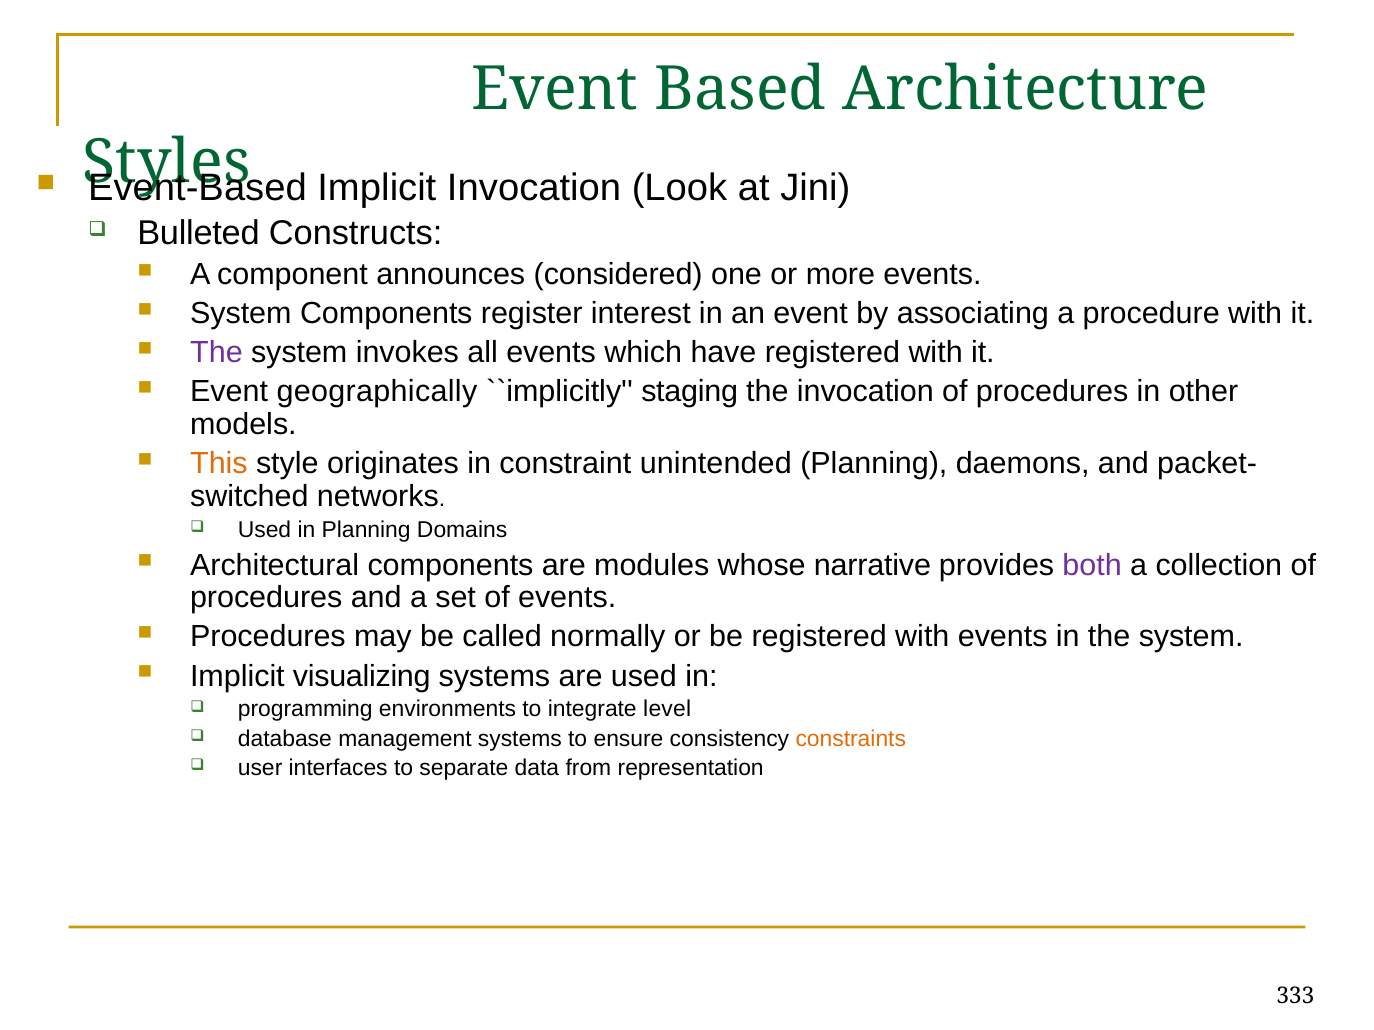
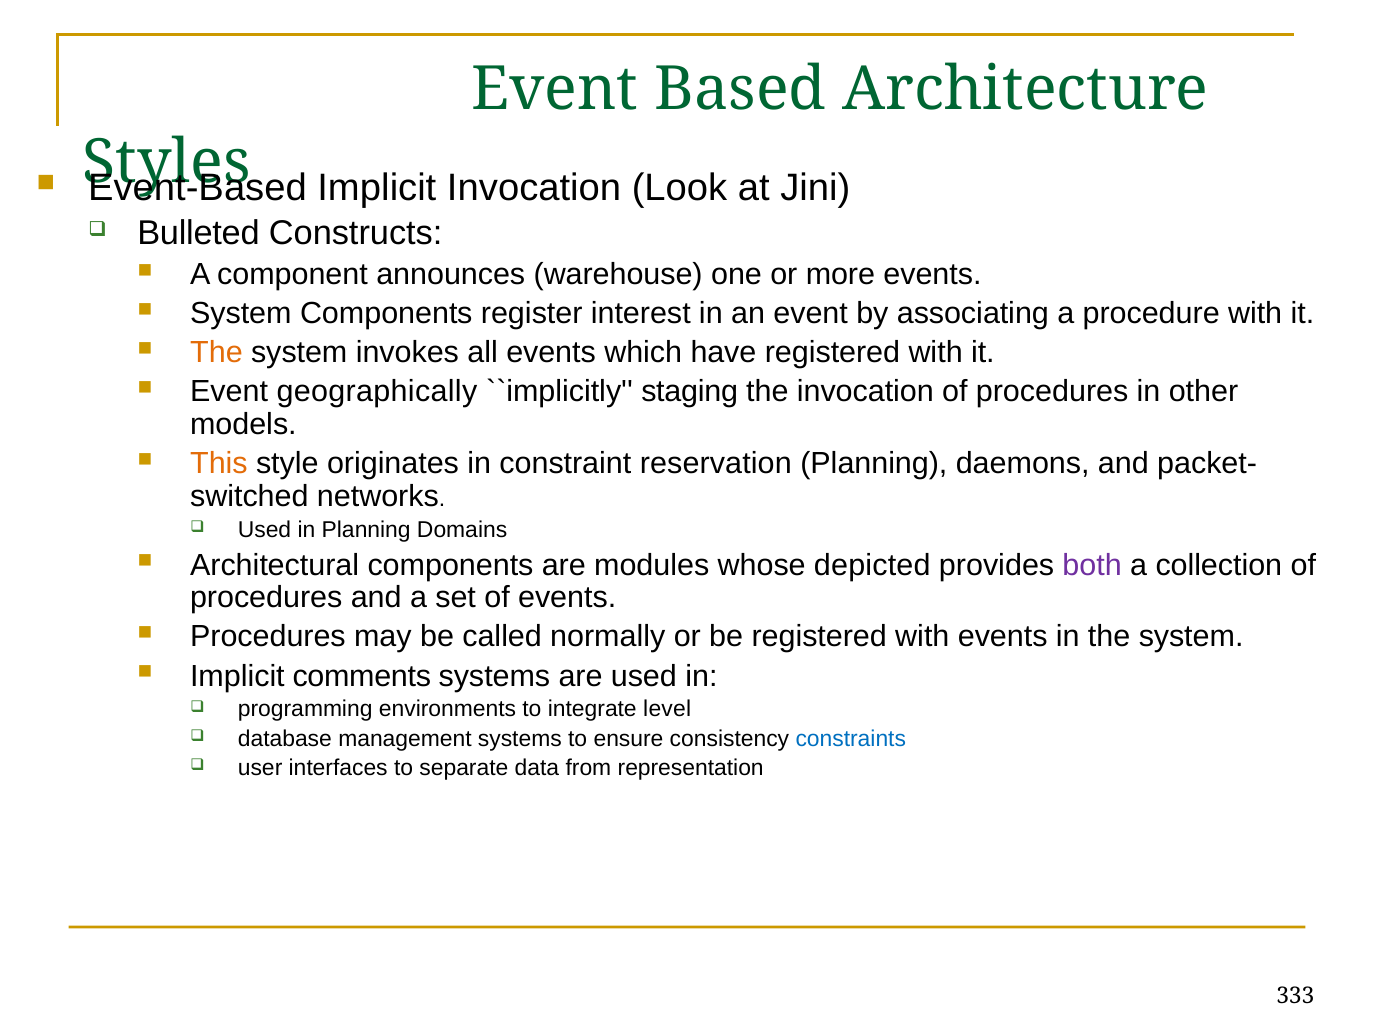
considered: considered -> warehouse (618, 275)
The colour: purple -> orange (216, 353)
unintended: unintended -> reservation (716, 464)
narrative: narrative -> depicted (872, 565)
visualizing: visualizing -> comments (362, 676)
constraints colour: orange -> blue (851, 739)
